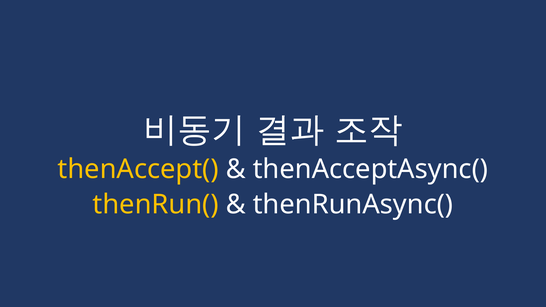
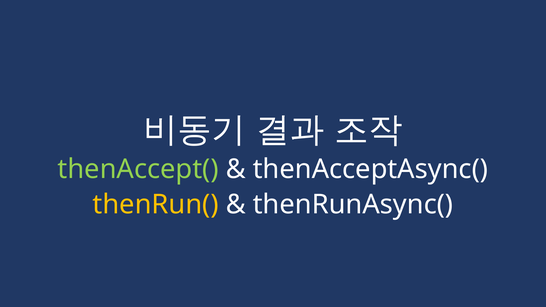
thenAccept( colour: yellow -> light green (138, 169)
